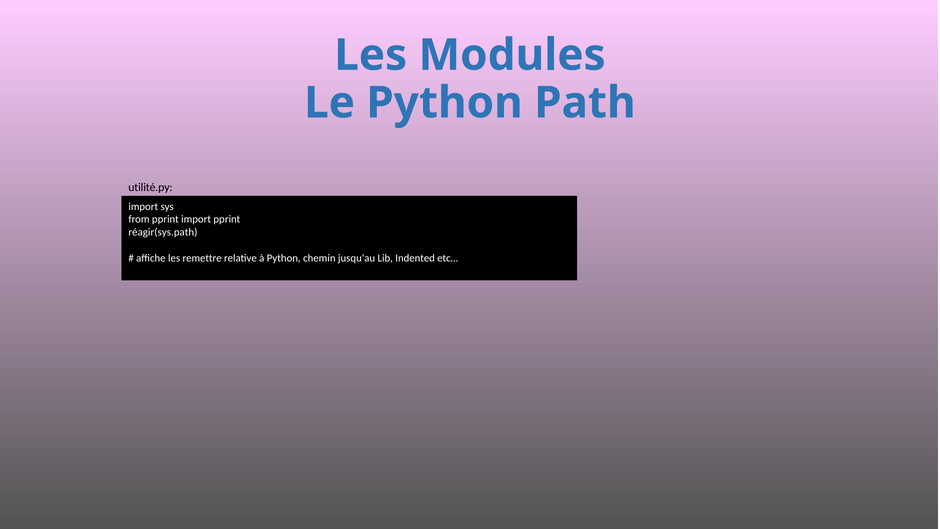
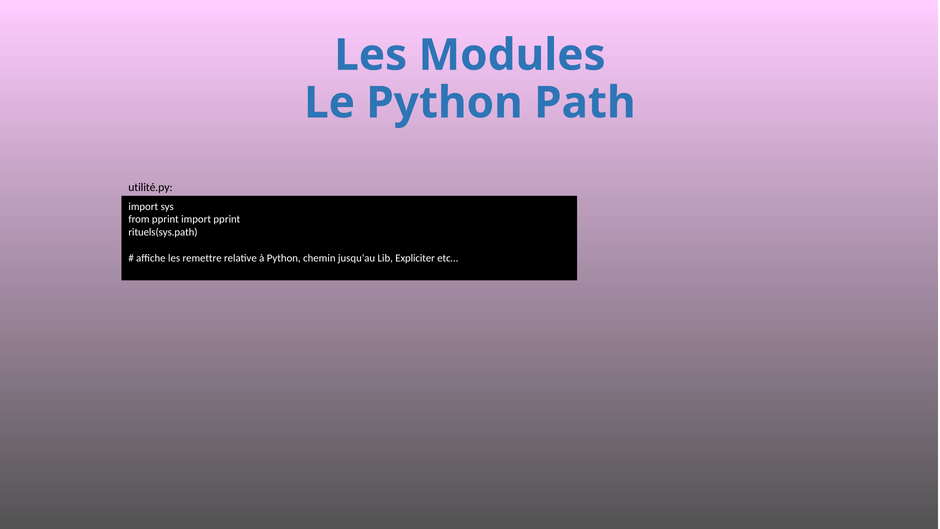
réagir(sys.path: réagir(sys.path -> rituels(sys.path (163, 232)
Indented: Indented -> Expliciter (415, 258)
